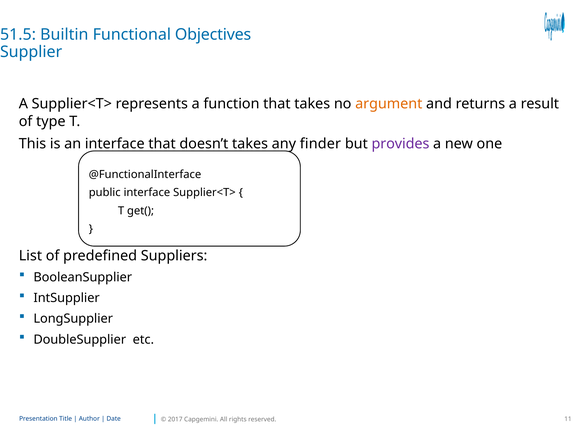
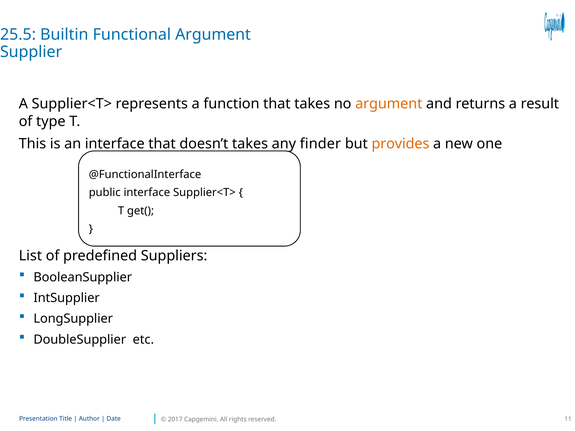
51.5: 51.5 -> 25.5 (18, 35)
Functional Objectives: Objectives -> Argument (213, 35)
provides colour: purple -> orange (400, 144)
